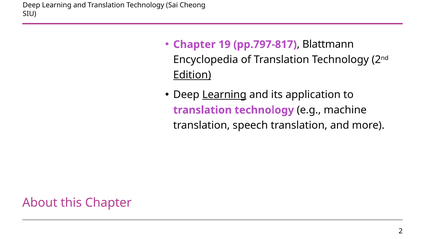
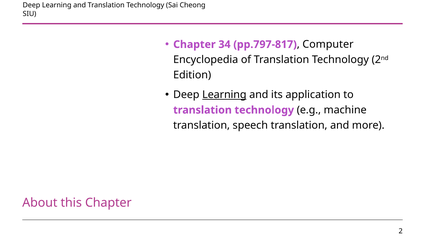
19: 19 -> 34 (225, 44)
Blattmann: Blattmann -> Computer (328, 44)
Edition underline: present -> none (192, 75)
